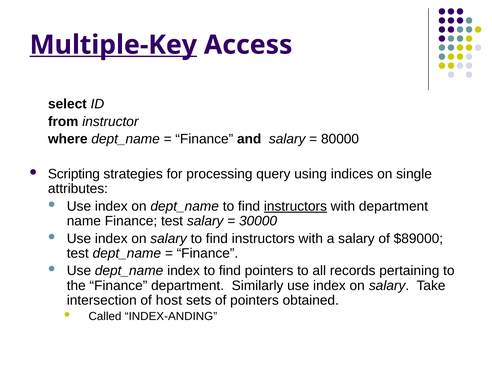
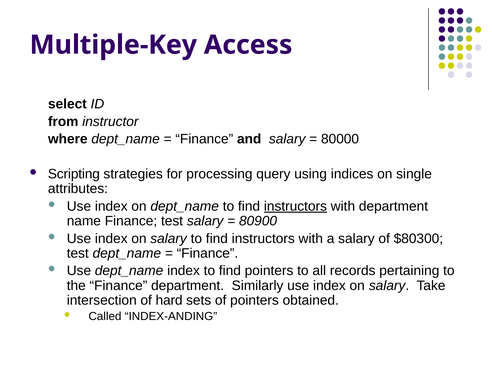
Multiple-Key underline: present -> none (113, 45)
30000: 30000 -> 80900 (258, 221)
$89000: $89000 -> $80300 (418, 239)
host: host -> hard (169, 300)
